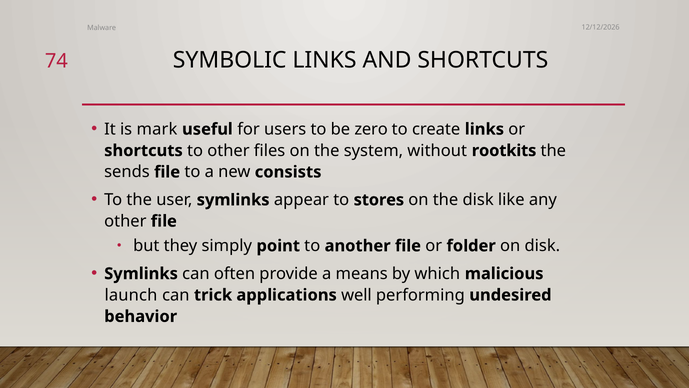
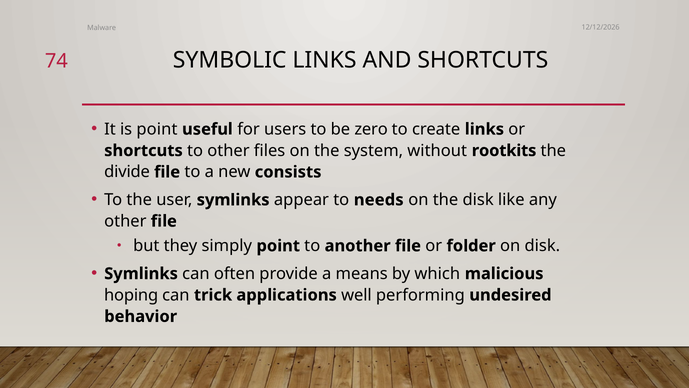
is mark: mark -> point (157, 129)
sends: sends -> divide (127, 172)
stores: stores -> needs (379, 200)
launch: launch -> hoping (131, 295)
